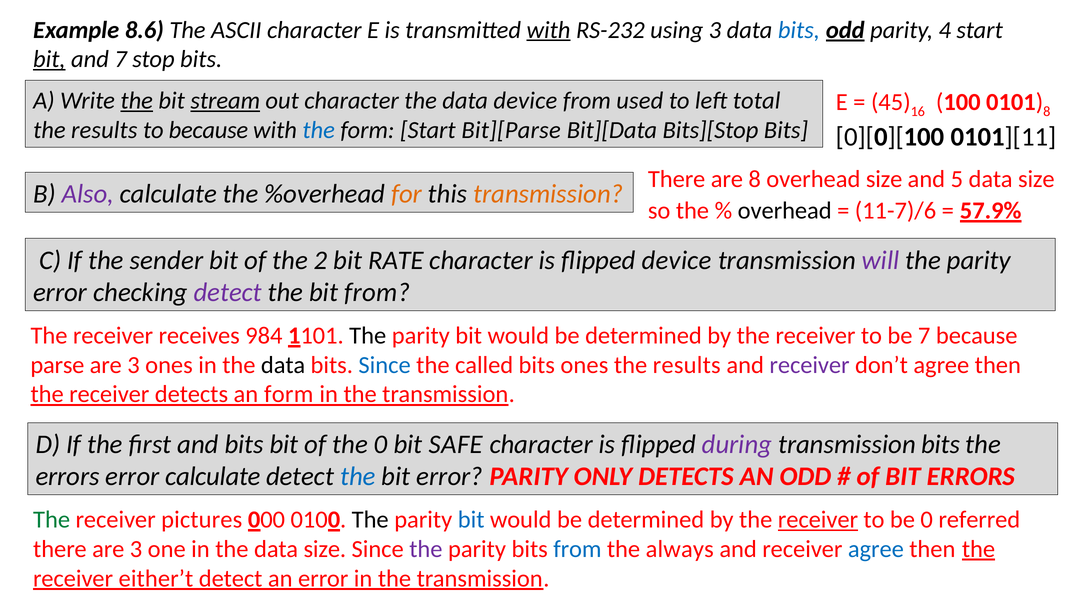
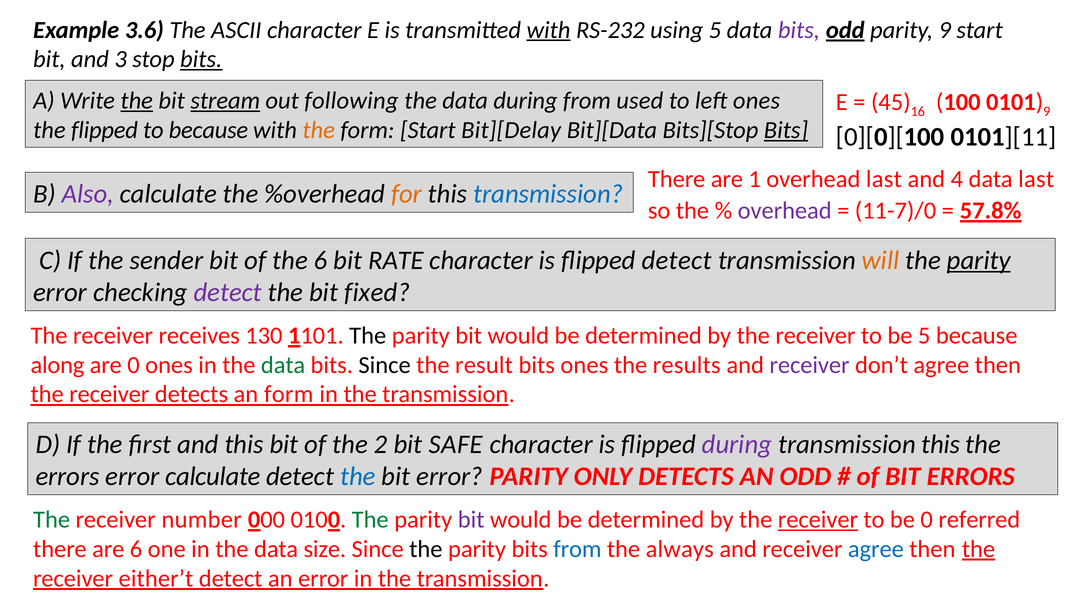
8.6: 8.6 -> 3.6 (144, 30)
using 3: 3 -> 5 (715, 30)
bits colour: blue -> purple (799, 30)
parity 4: 4 -> 9 (945, 30)
bit underline: present -> none (49, 59)
and 7: 7 -> 3 (121, 59)
bits underline: none -> present (201, 59)
out character: character -> following (351, 101)
data device: device -> during (526, 101)
left total: total -> ones (757, 101)
8: 8 -> 9 (1047, 112)
results: results -> flipped (104, 130)
the colour: blue -> orange (319, 130)
Bit][Parse: Bit][Parse -> Bit][Delay (511, 130)
Bits underline: none -> present (786, 130)
are 8: 8 -> 1 (755, 179)
overhead size: size -> last (884, 179)
5: 5 -> 4 (957, 179)
size: size -> last (1036, 179)
transmission colour: orange -> blue (548, 194)
overhead colour: black -> purple (785, 211)
11-7)/6: 11-7)/6 -> 11-7)/0 (895, 211)
57.9%: 57.9% -> 57.8% (991, 211)
the 2: 2 -> 6 (321, 261)
flipped device: device -> detect (677, 261)
will colour: purple -> orange (881, 261)
parity underline: none -> present (979, 261)
bit from: from -> fixed (377, 293)
984: 984 -> 130 (264, 336)
be 7: 7 -> 5 (924, 336)
parse: parse -> along (57, 365)
3: 3 -> 0 (133, 365)
data colour: black -> green (283, 365)
Since colour: blue -> black (385, 365)
called: called -> result (484, 365)
and bits: bits -> this (244, 445)
the 0: 0 -> 2 (381, 445)
transmission bits: bits -> this (941, 445)
pictures: pictures -> number (202, 520)
The colour: black -> green (370, 520)
bit colour: blue -> purple (471, 520)
there are 3: 3 -> 6 (136, 549)
the colour: purple -> black (426, 549)
